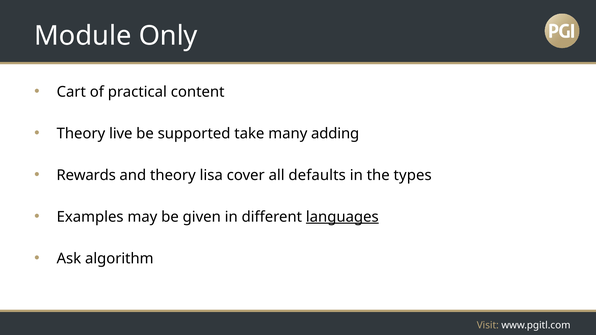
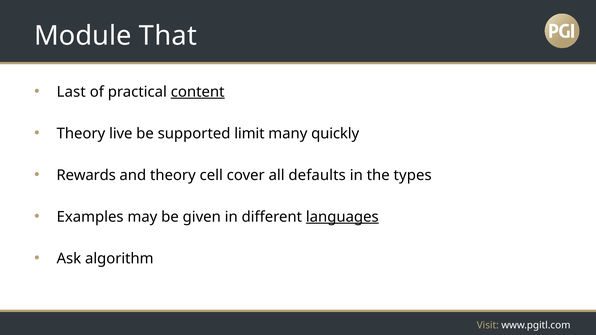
Only: Only -> That (168, 36)
Cart: Cart -> Last (71, 92)
content underline: none -> present (198, 92)
take: take -> limit (249, 134)
adding: adding -> quickly (335, 134)
lisa: lisa -> cell (211, 175)
